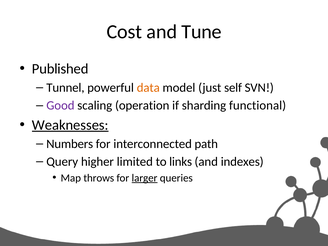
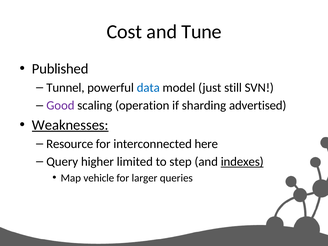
data colour: orange -> blue (148, 88)
self: self -> still (233, 88)
functional: functional -> advertised (258, 106)
Numbers: Numbers -> Resource (70, 144)
path: path -> here (206, 144)
links: links -> step (181, 162)
indexes underline: none -> present (242, 162)
throws: throws -> vehicle (99, 178)
larger underline: present -> none (145, 178)
